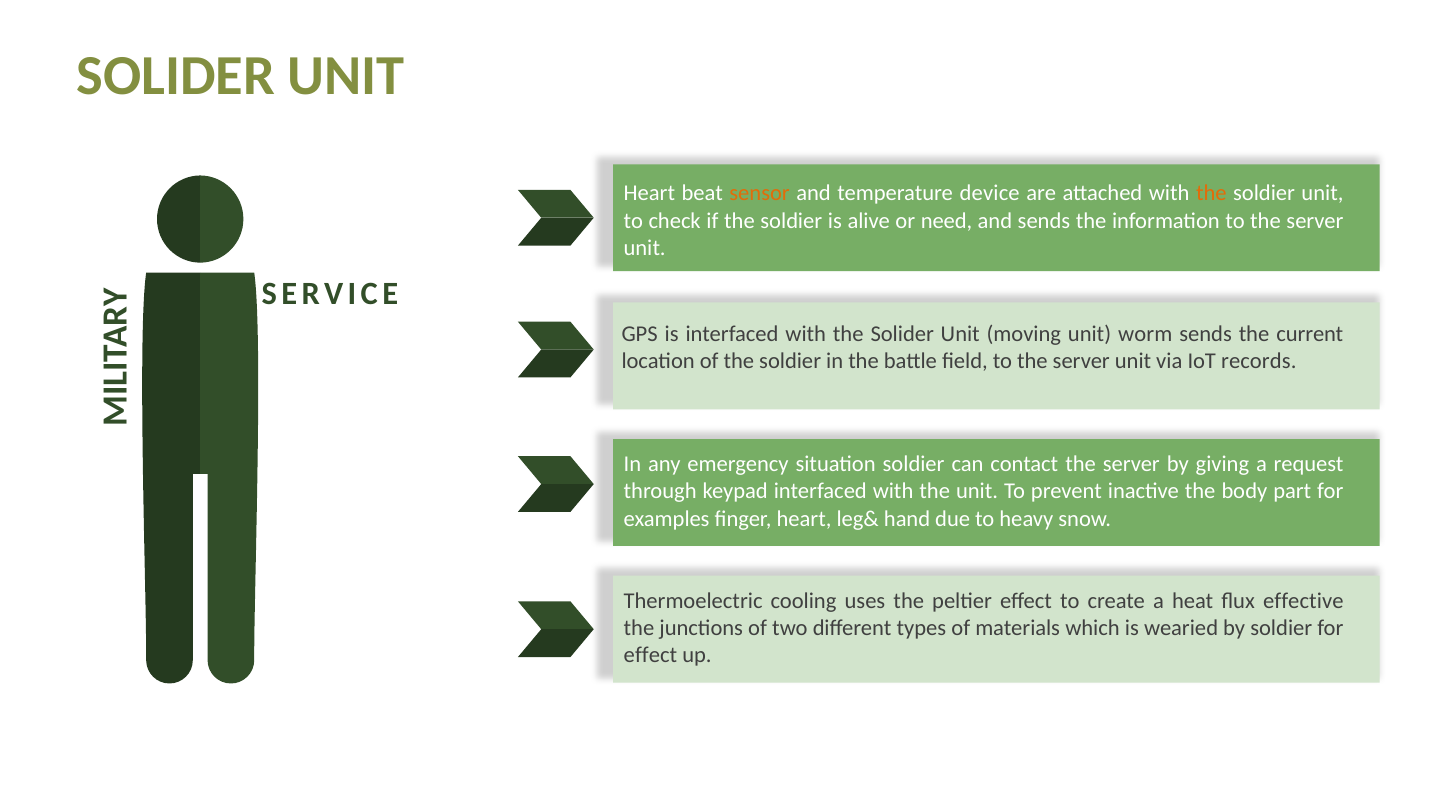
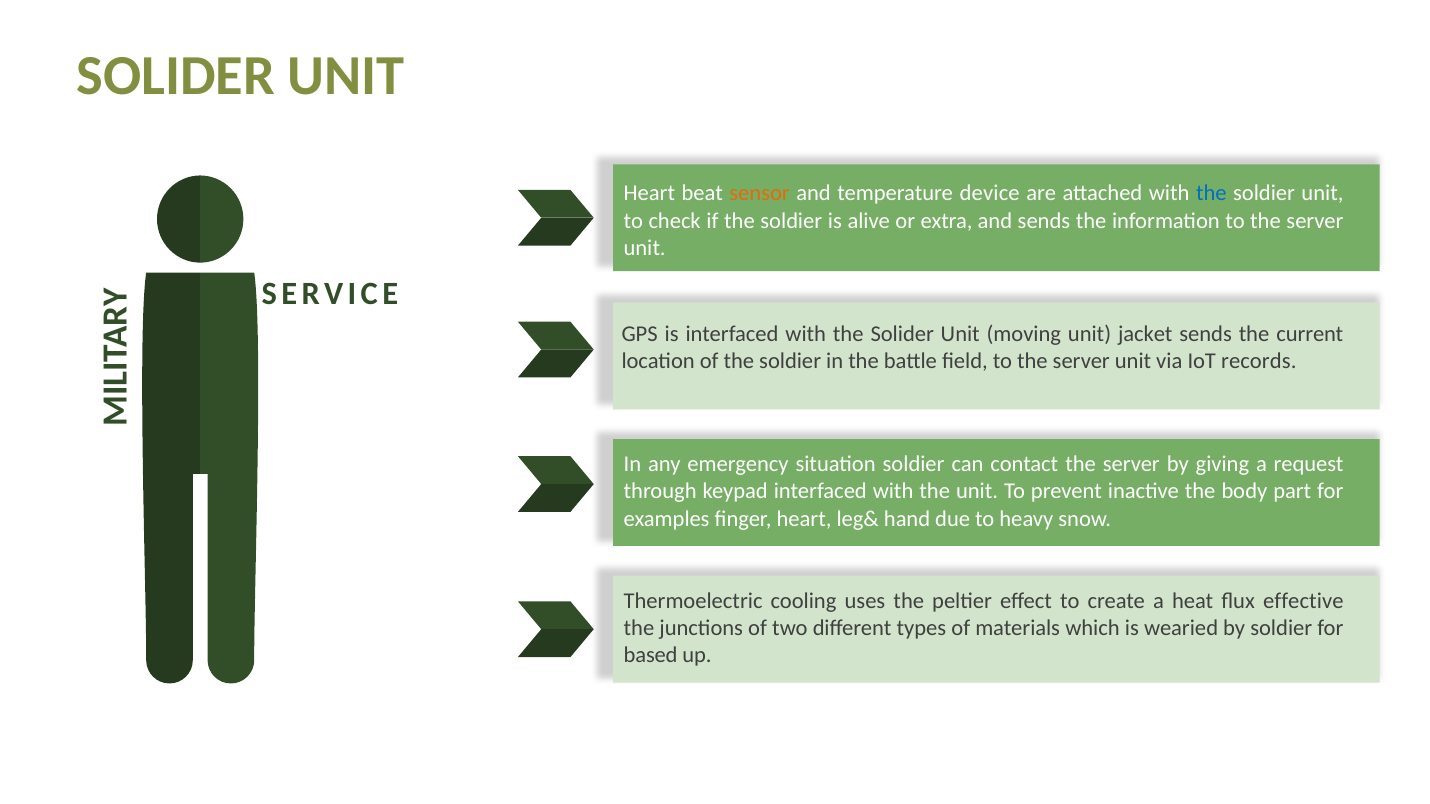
the colour: orange -> blue (1211, 194)
need: need -> extra (947, 221)
worm: worm -> jacket (1145, 335)
effect: effect -> based (651, 655)
